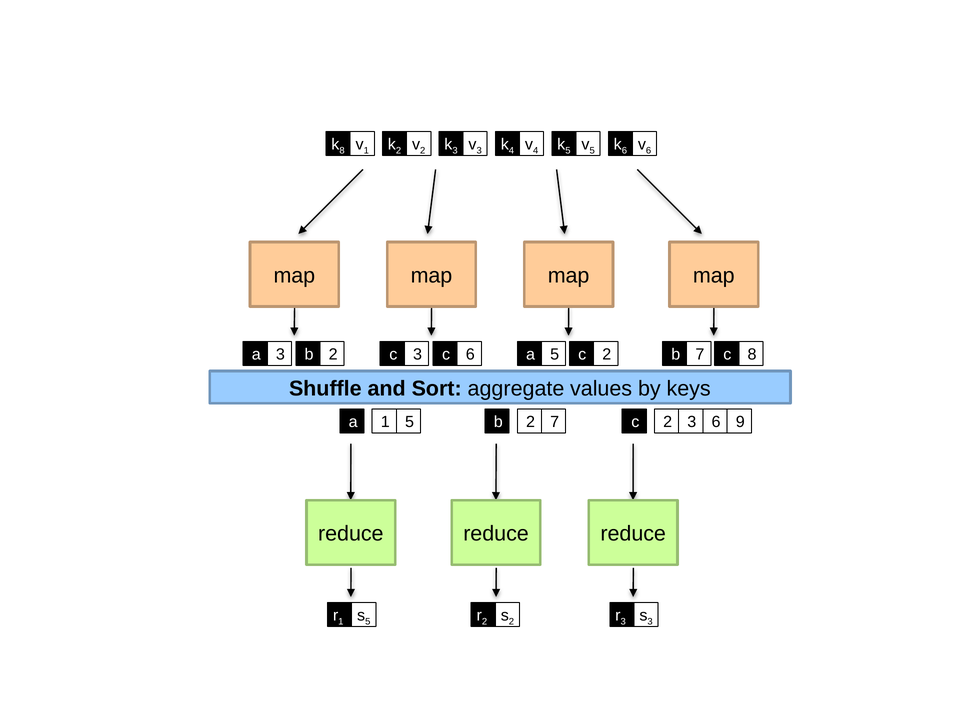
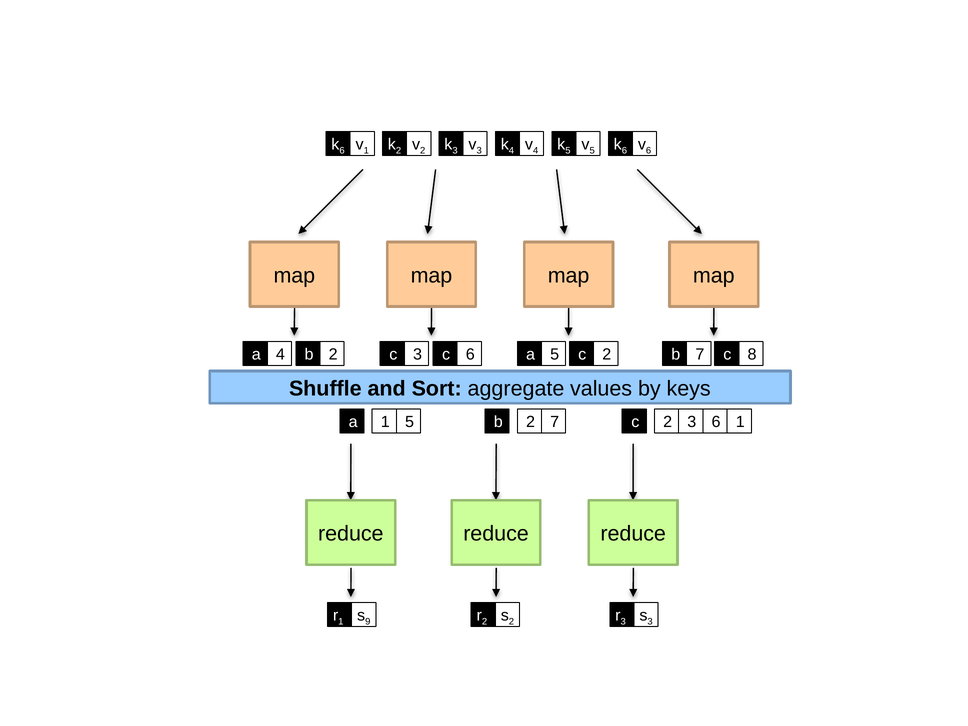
8: 8 -> 6 (342, 151)
a 3: 3 -> 4 (280, 354)
6 9: 9 -> 1 (740, 422)
5: 5 -> 9 (368, 622)
